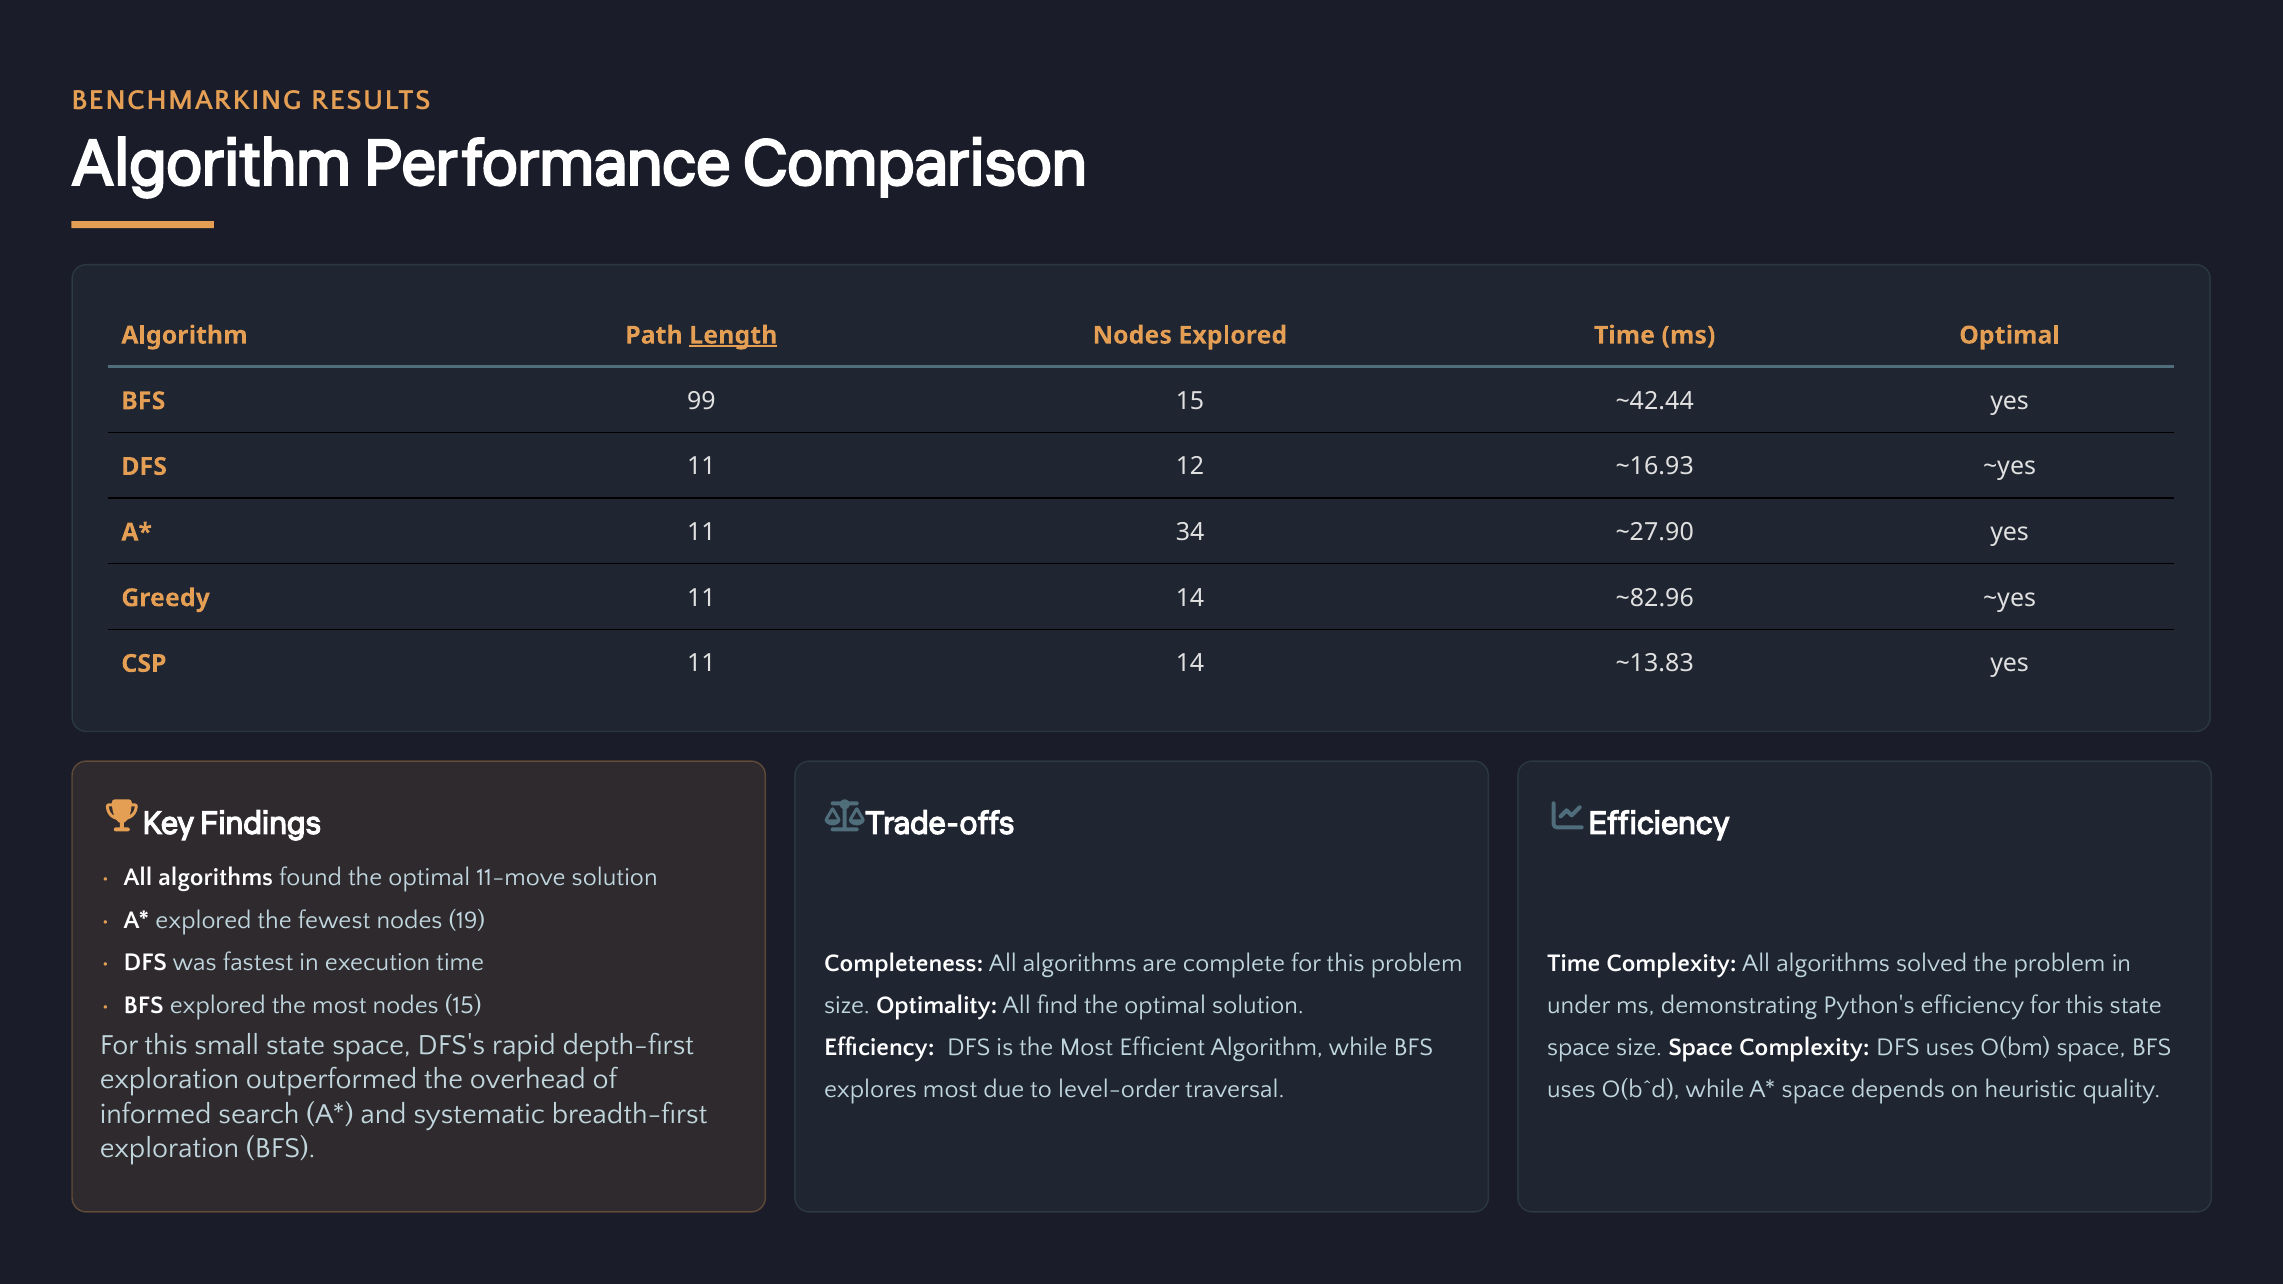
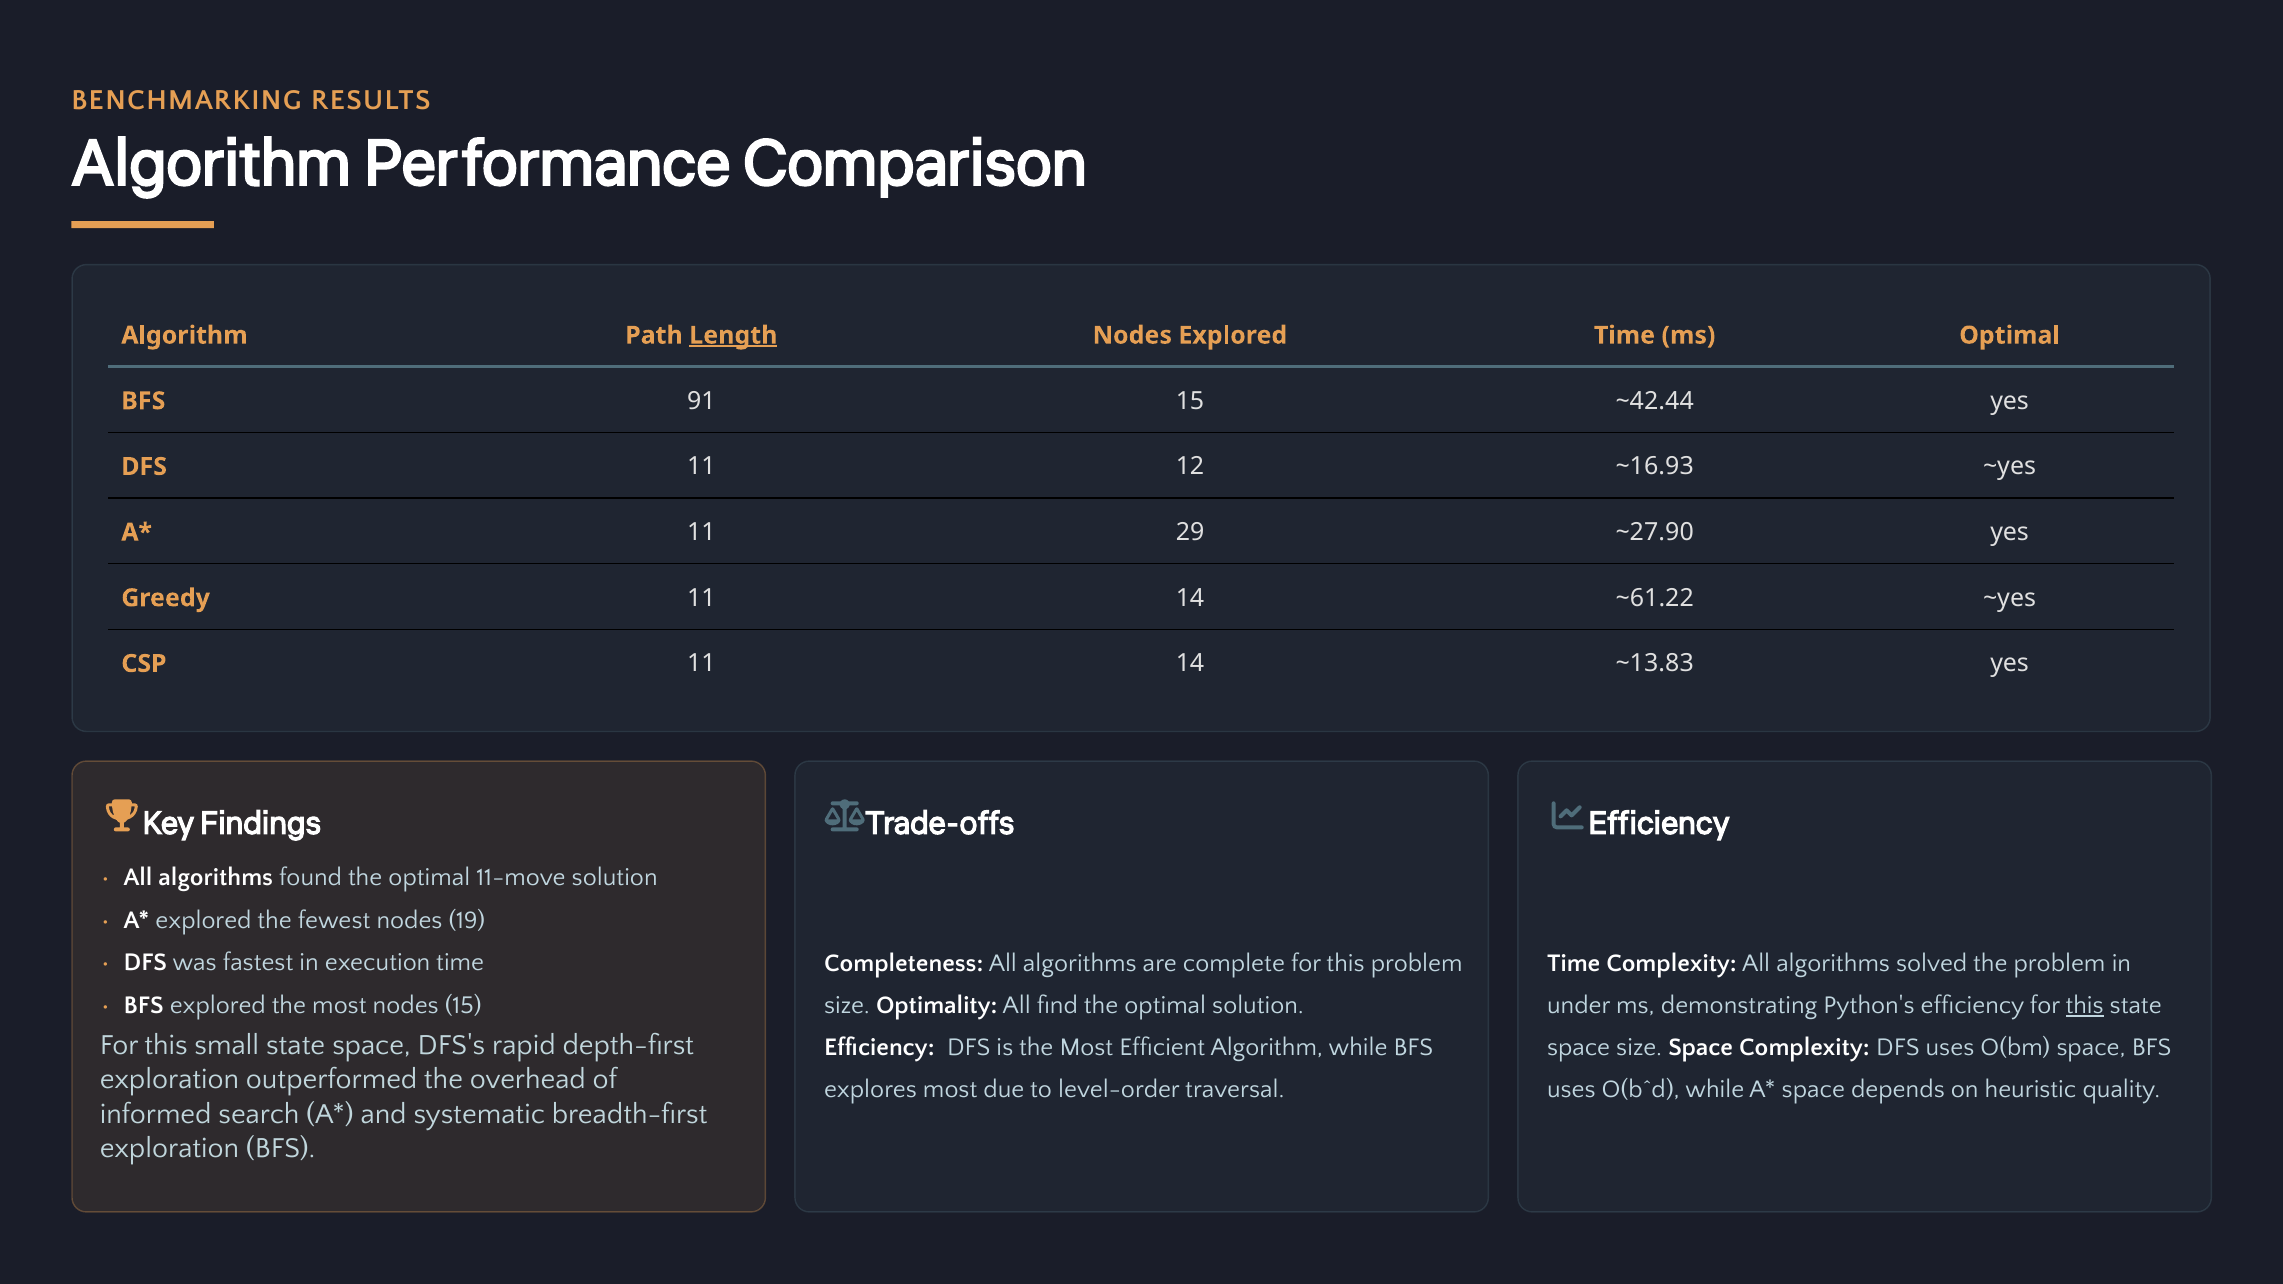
99: 99 -> 91 (701, 401)
34: 34 -> 29 (1190, 532)
~82.96: ~82.96 -> ~61.22 (1655, 598)
this underline: none -> present (2085, 1005)
